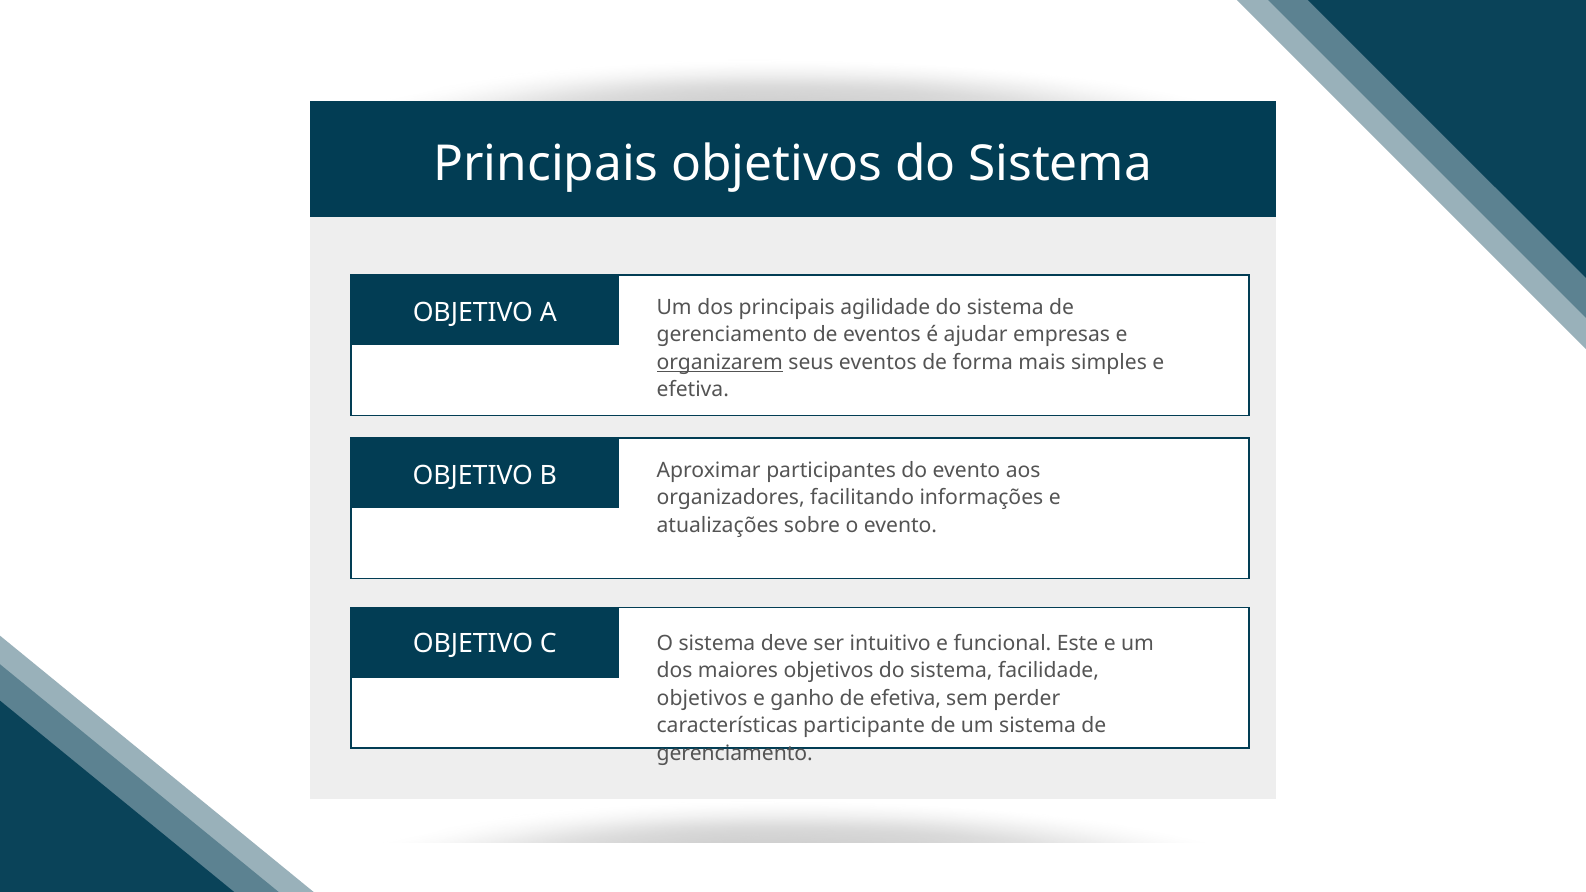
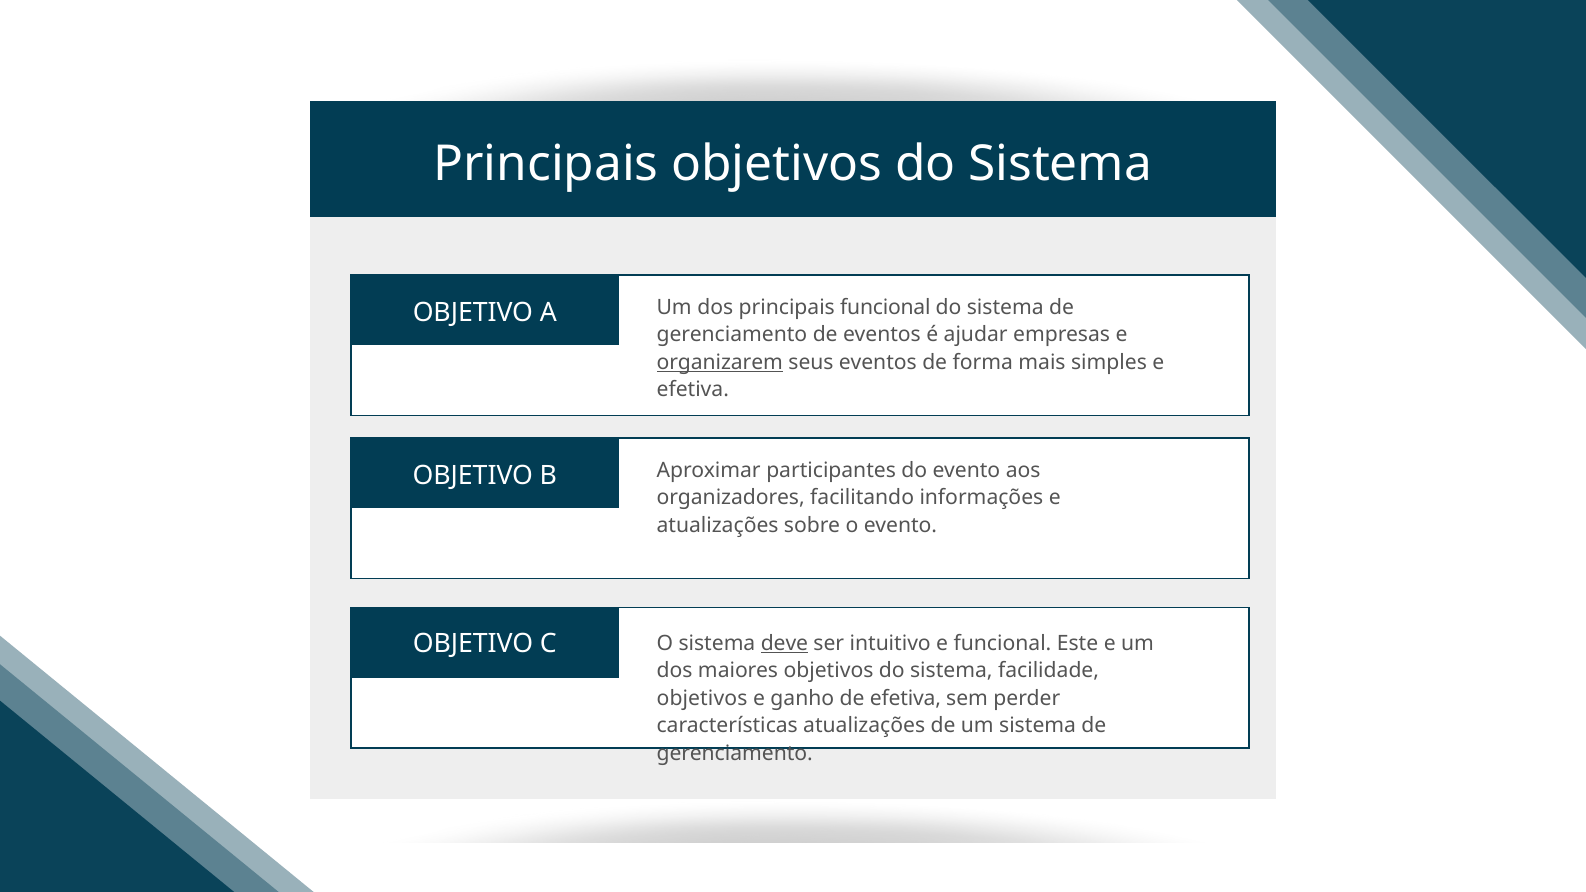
principais agilidade: agilidade -> funcional (885, 308)
deve underline: none -> present (784, 644)
características participante: participante -> atualizações (864, 726)
